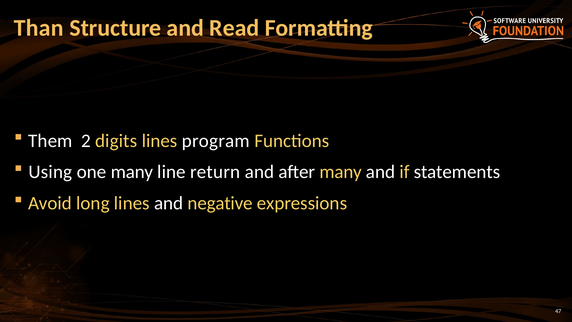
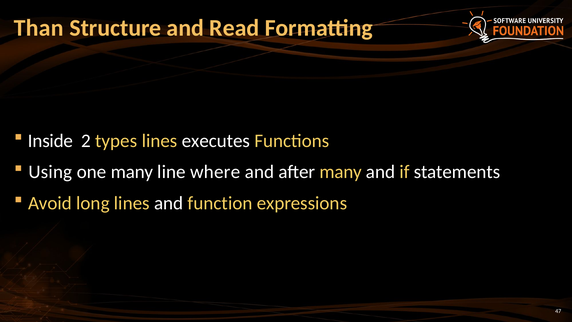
Them: Them -> Inside (51, 141)
digits: digits -> types (116, 141)
program: program -> executes (216, 141)
return: return -> where (215, 172)
negative: negative -> function (220, 203)
